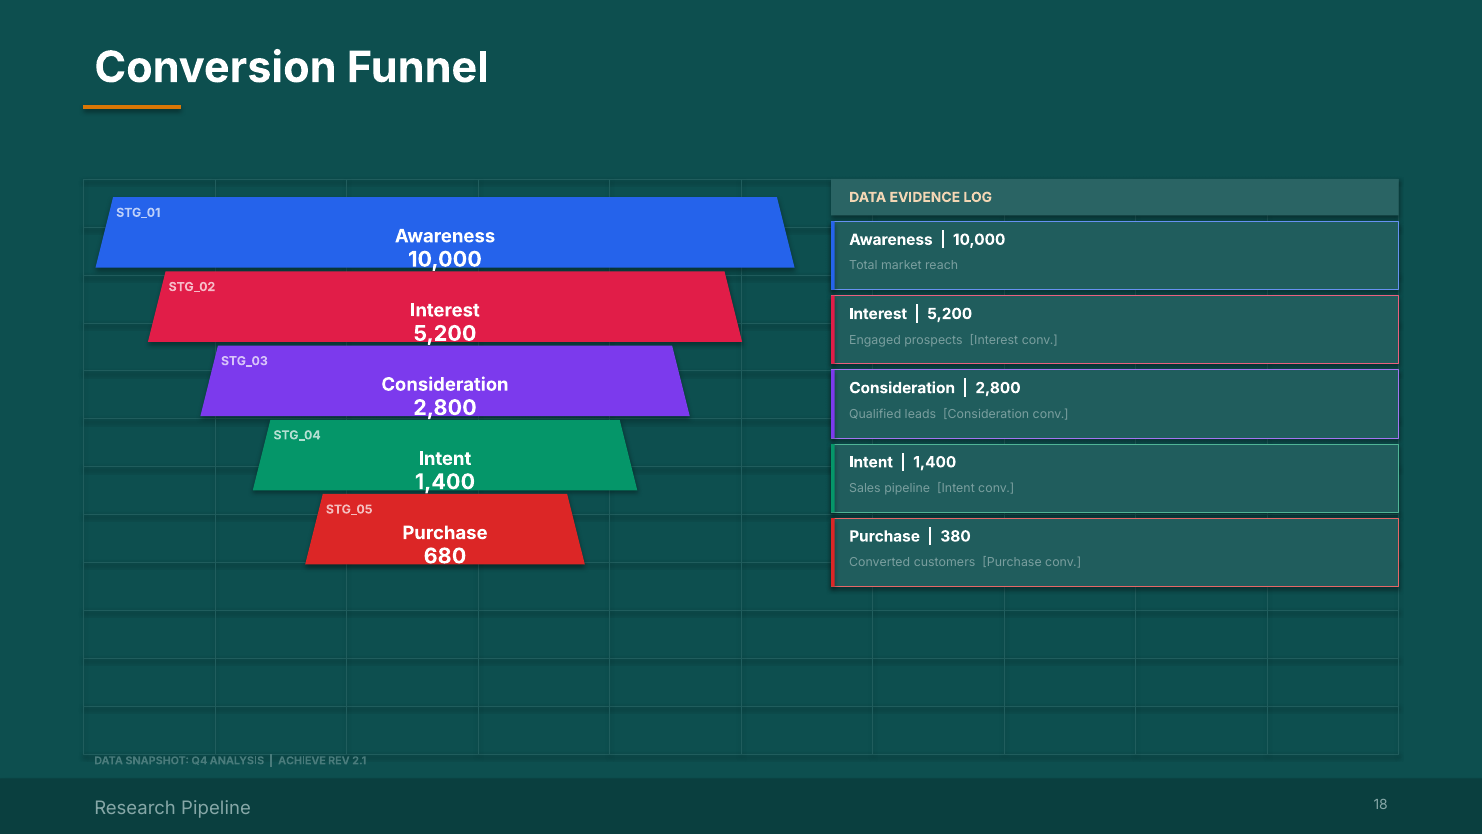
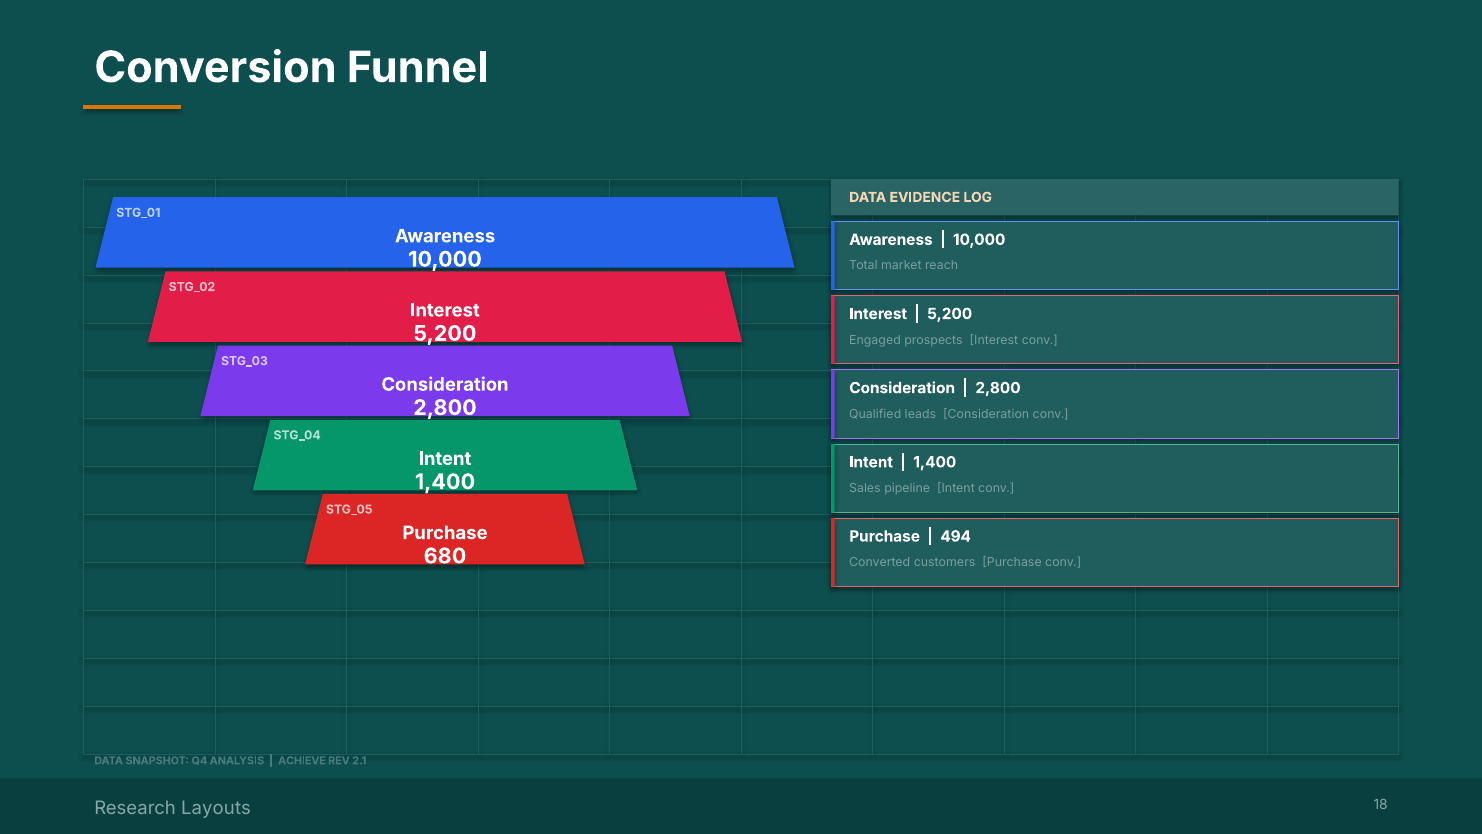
380: 380 -> 494 (956, 536)
Research Pipeline: Pipeline -> Layouts (216, 808)
